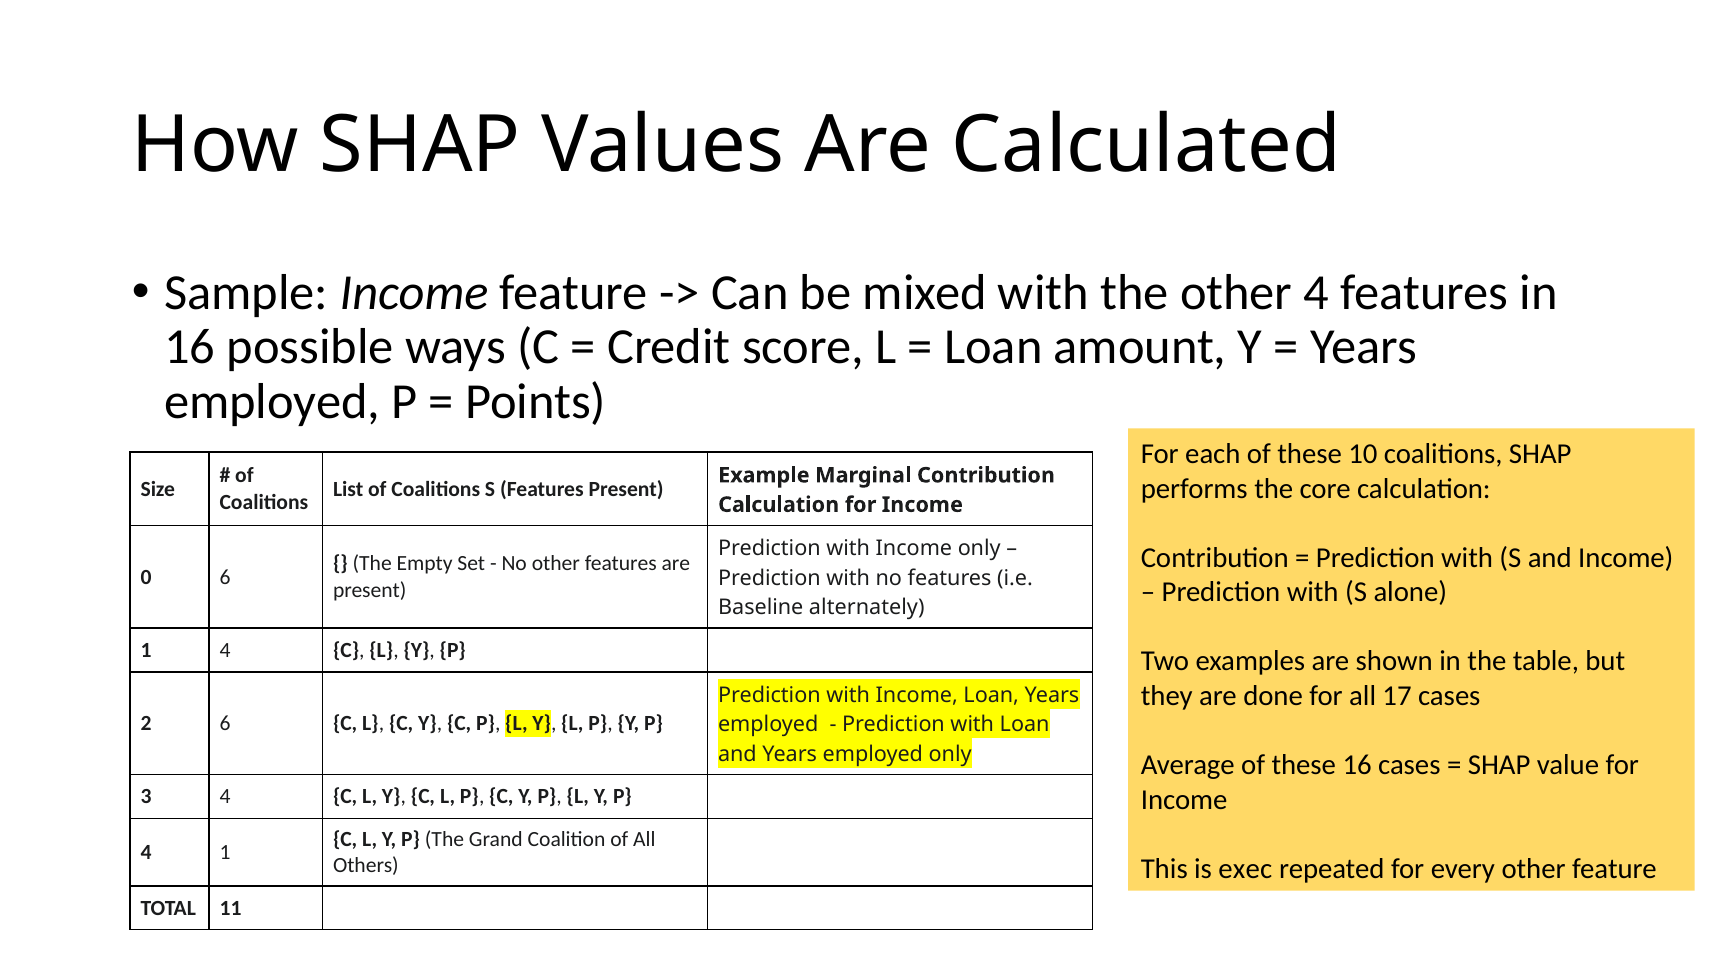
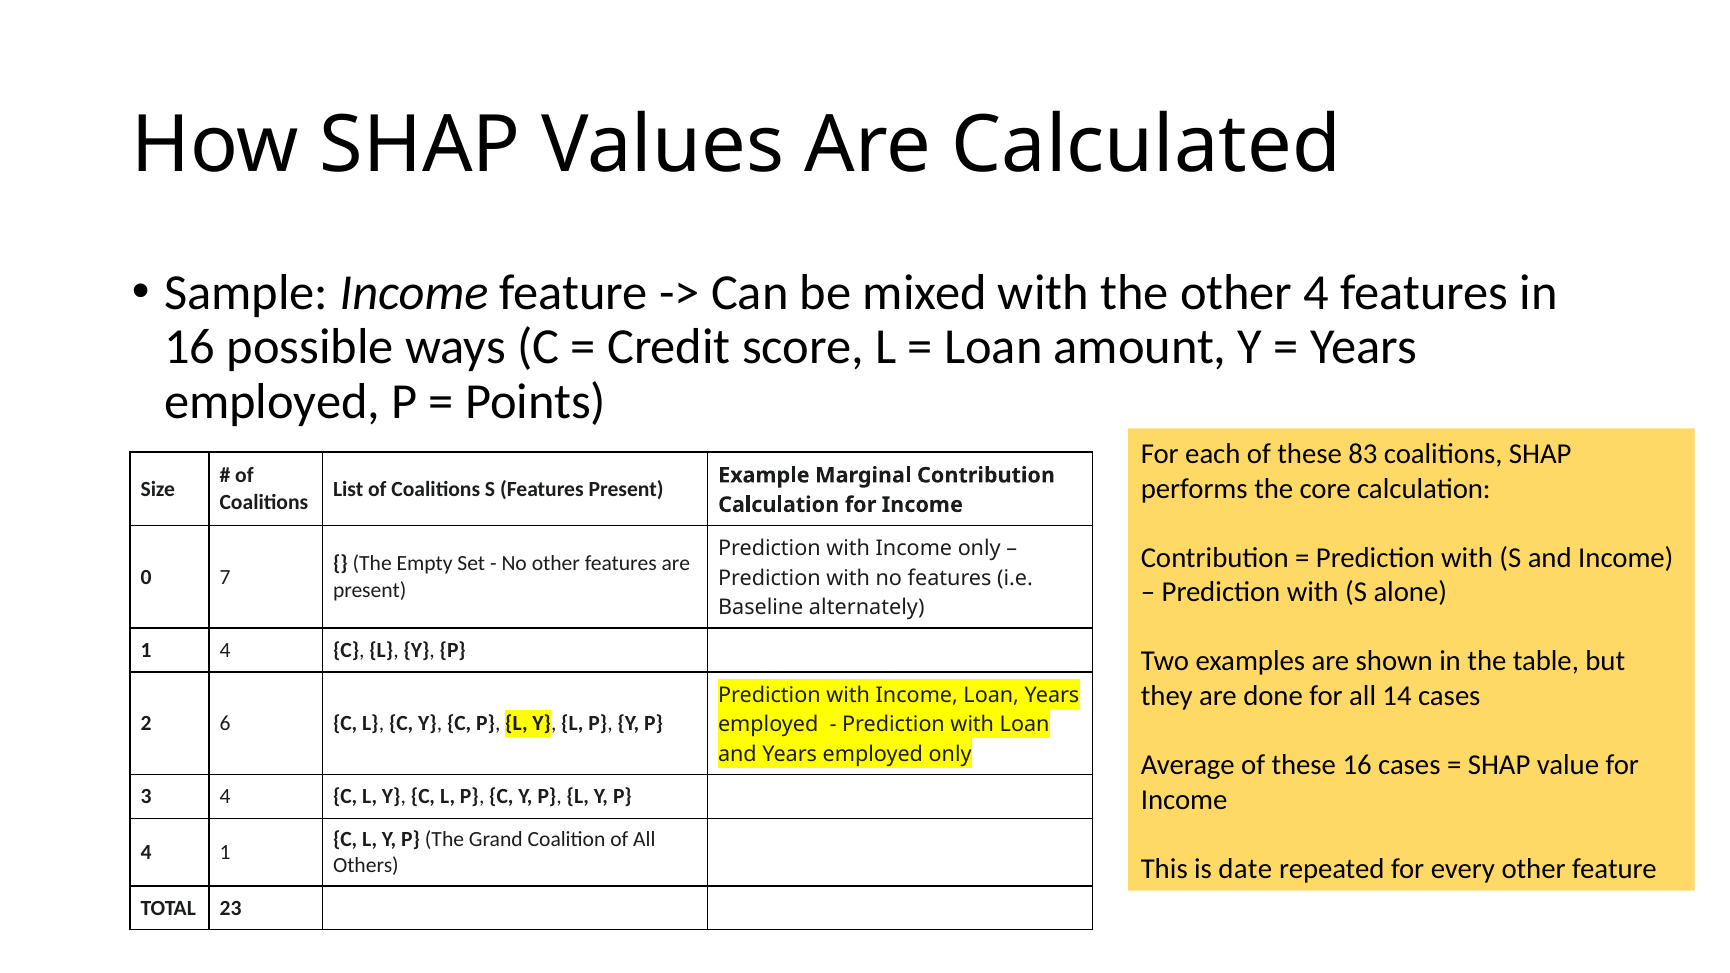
10: 10 -> 83 (1363, 454)
0 6: 6 -> 7 (225, 577)
17: 17 -> 14 (1397, 696)
exec: exec -> date (1245, 869)
11: 11 -> 23 (231, 908)
